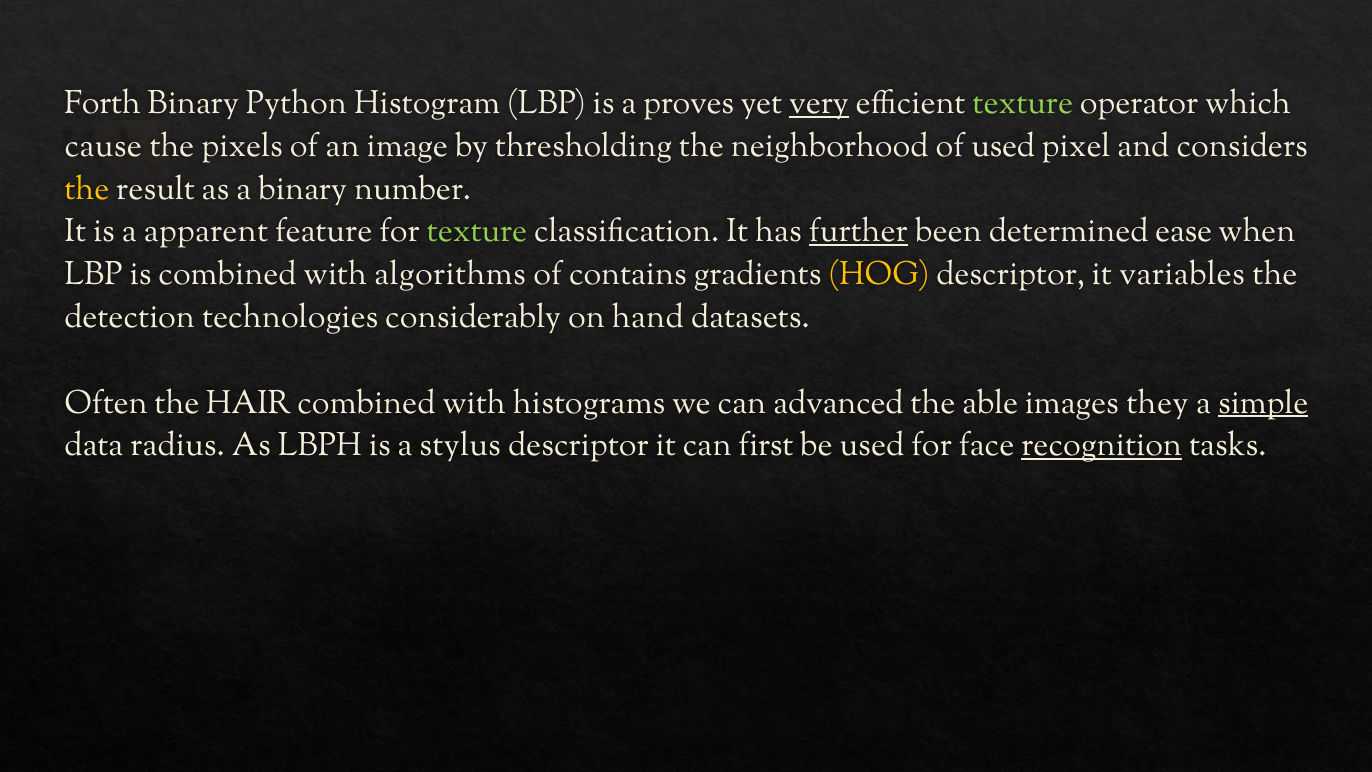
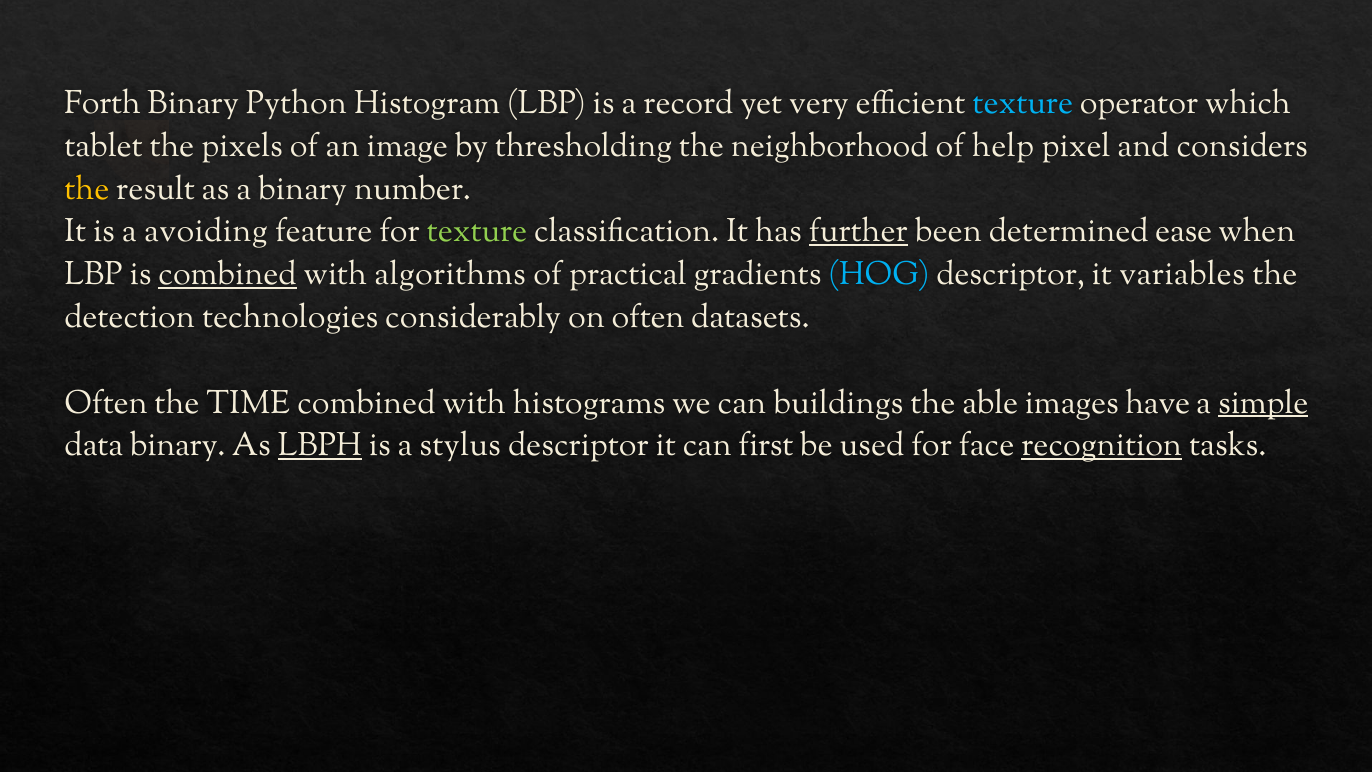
proves: proves -> record (689, 103)
very underline: present -> none (819, 103)
texture colour: light green -> light blue (1023, 103)
cause: cause -> tablet (104, 146)
of used: used -> help (1003, 146)
apparent: apparent -> avoiding (206, 231)
combined underline: none -> present (228, 274)
contains: contains -> practical (628, 274)
HOG colour: yellow -> light blue (879, 274)
on hand: hand -> often (648, 317)
HAIR: HAIR -> TIME (248, 402)
advanced: advanced -> buildings (838, 402)
they: they -> have (1158, 402)
data radius: radius -> binary (178, 445)
LBPH underline: none -> present (320, 445)
